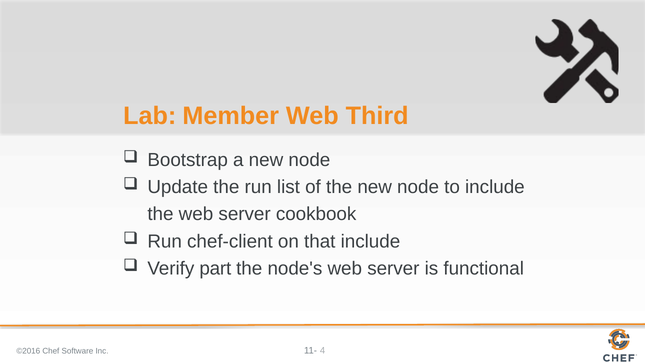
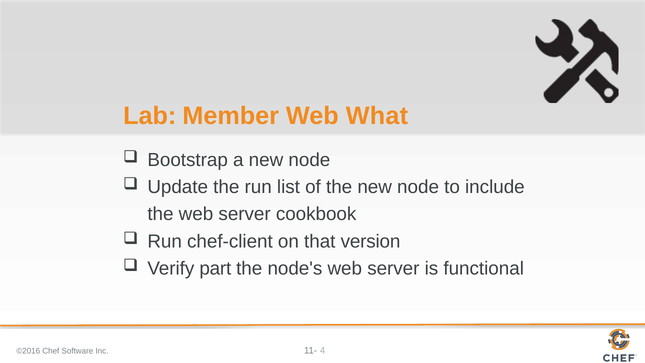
Third: Third -> What (377, 116)
that include: include -> version (371, 241)
